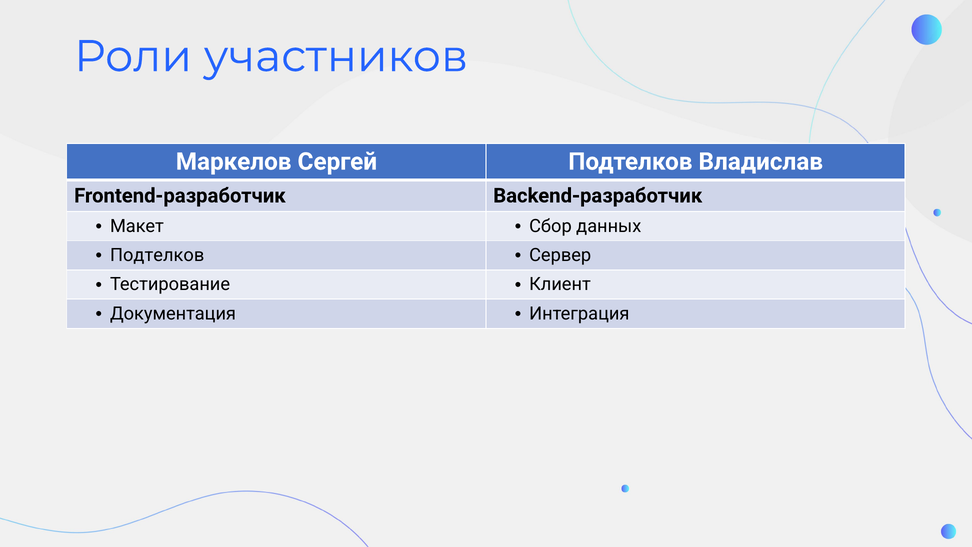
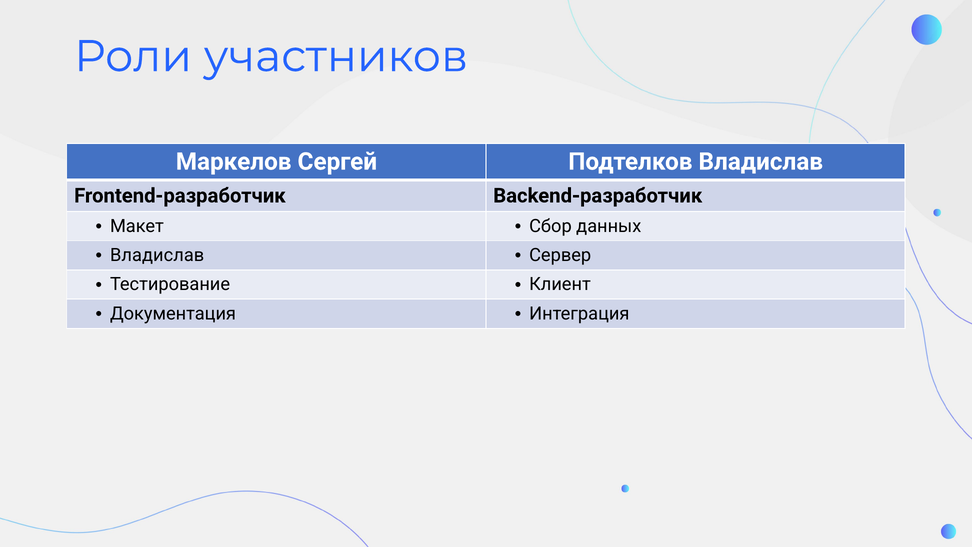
Подтелков: Подтелков -> Владислав (157, 255)
